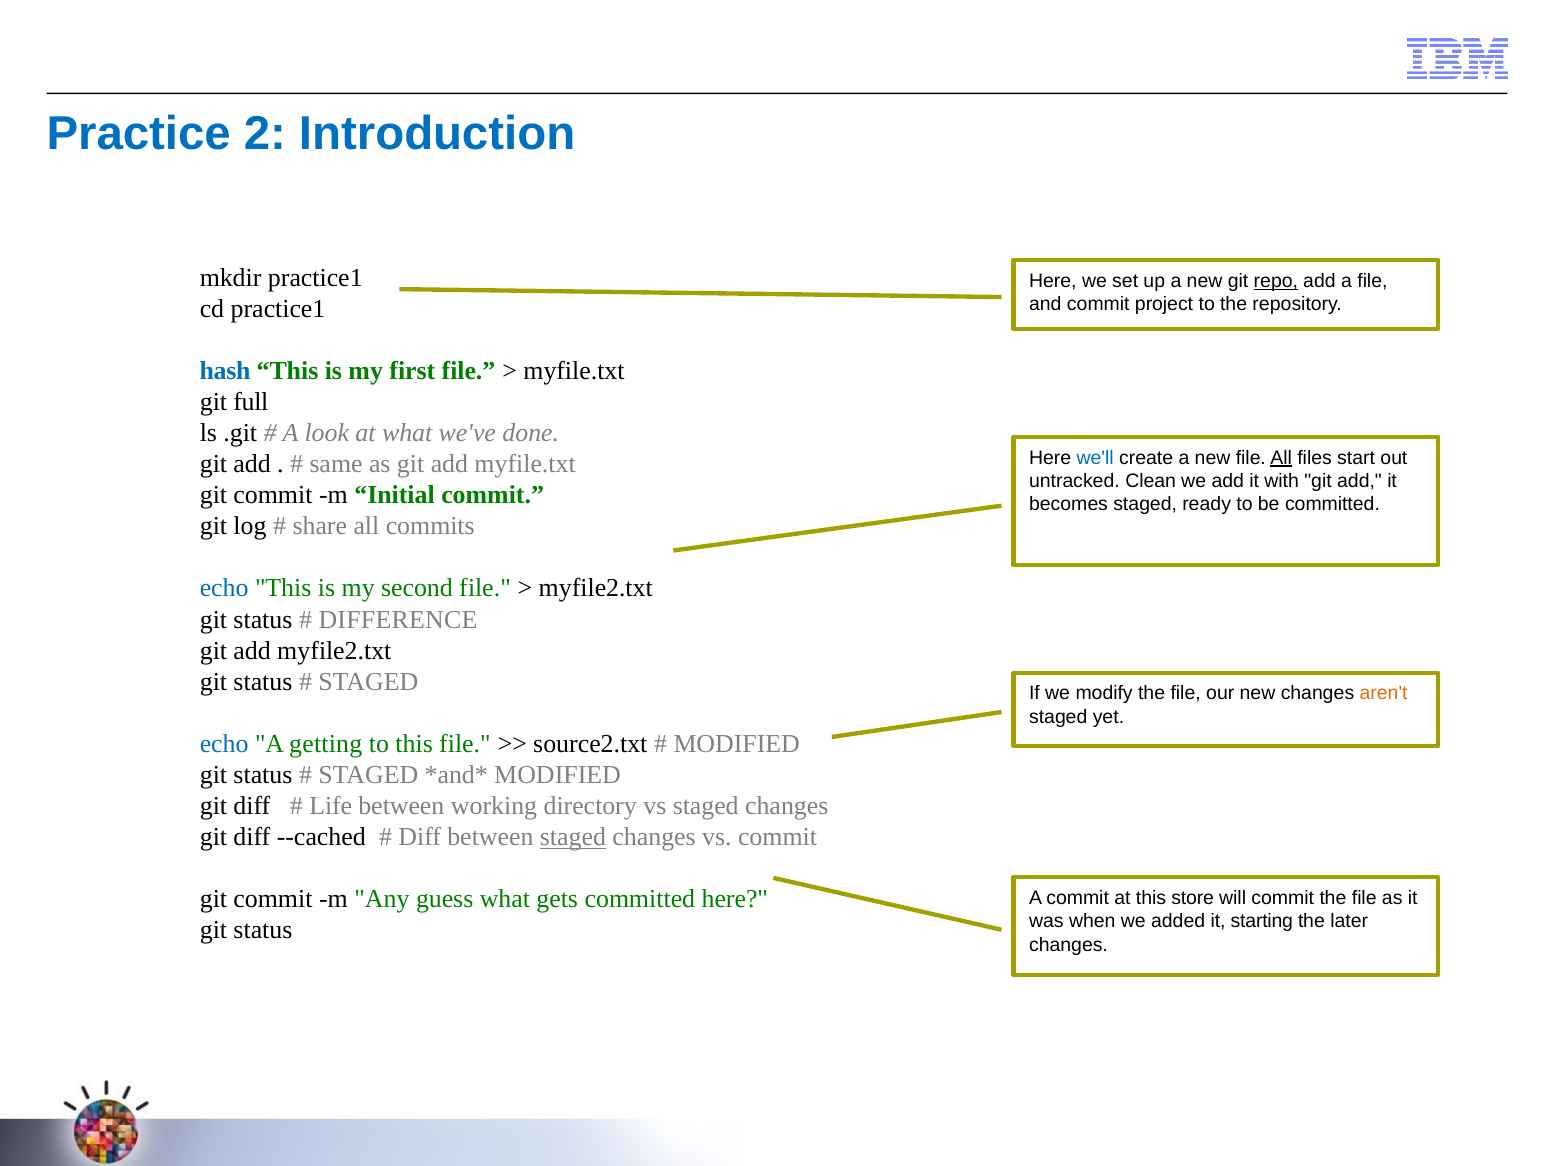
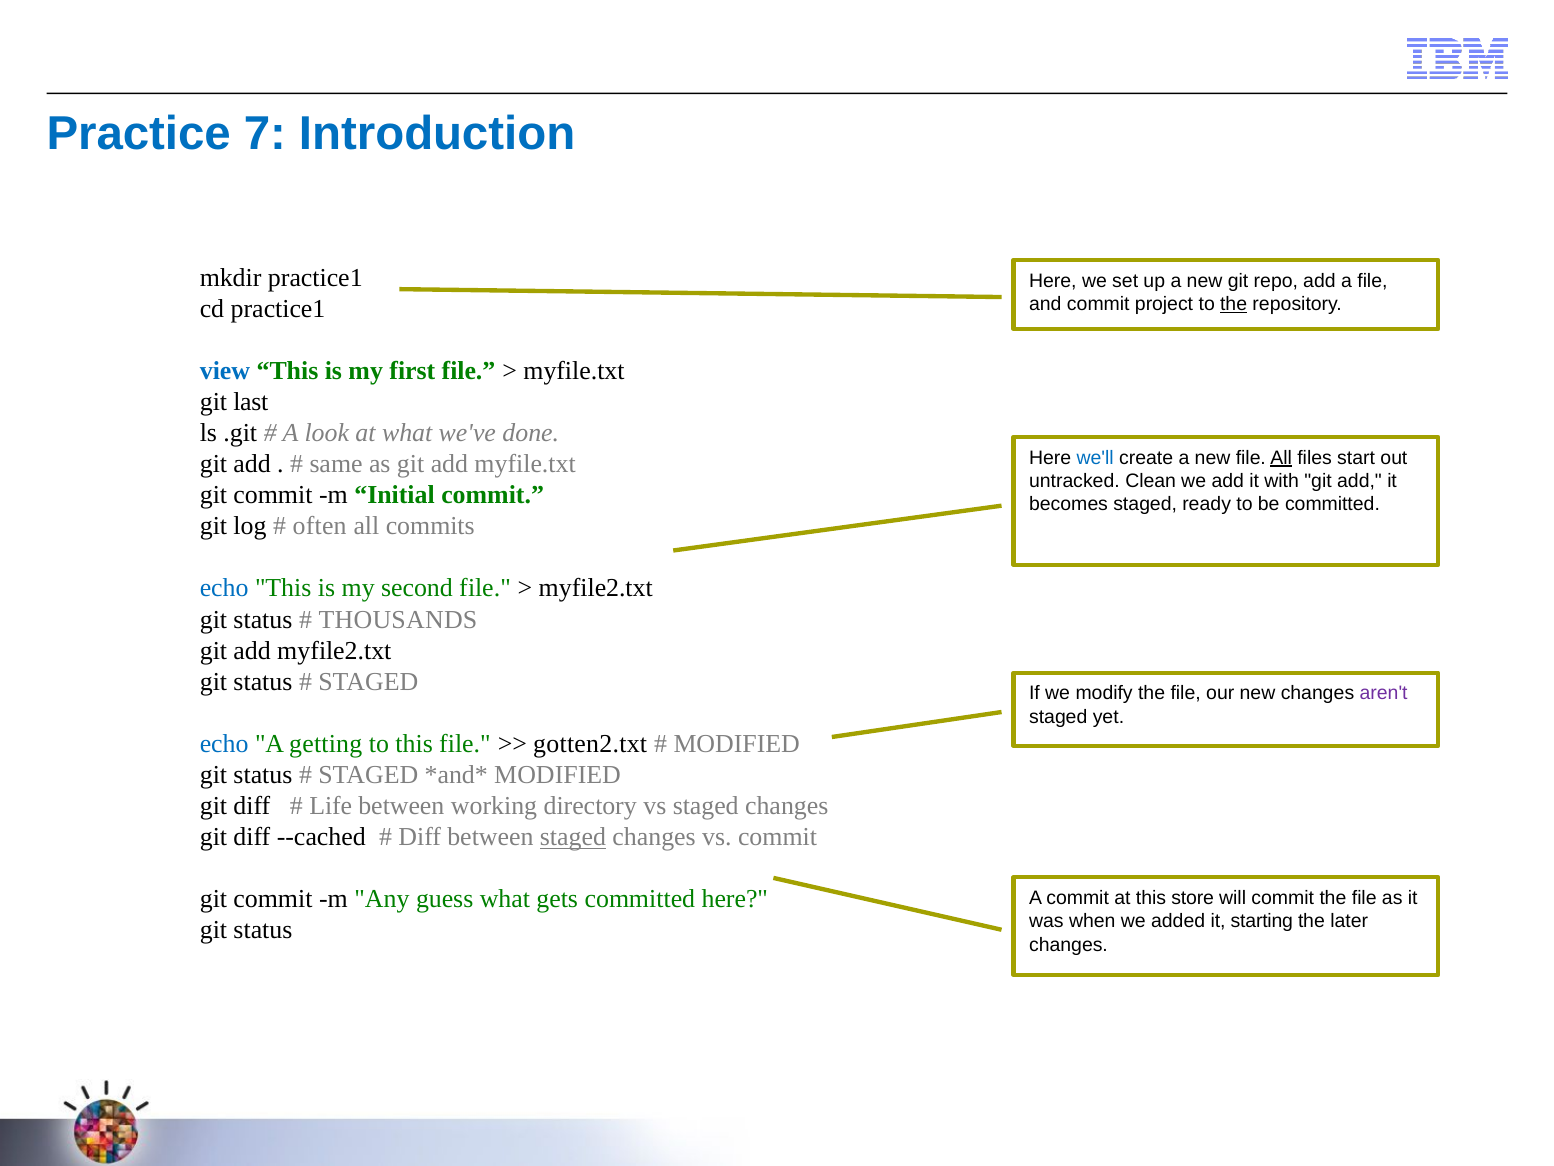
2: 2 -> 7 (265, 134)
repo underline: present -> none (1276, 281)
the underline: none -> present (1234, 304)
hash: hash -> view (225, 371)
full: full -> last (251, 402)
share: share -> often (320, 526)
DIFFERENCE: DIFFERENCE -> THOUSANDS (398, 619)
aren't colour: orange -> purple (1384, 693)
source2.txt: source2.txt -> gotten2.txt (590, 744)
